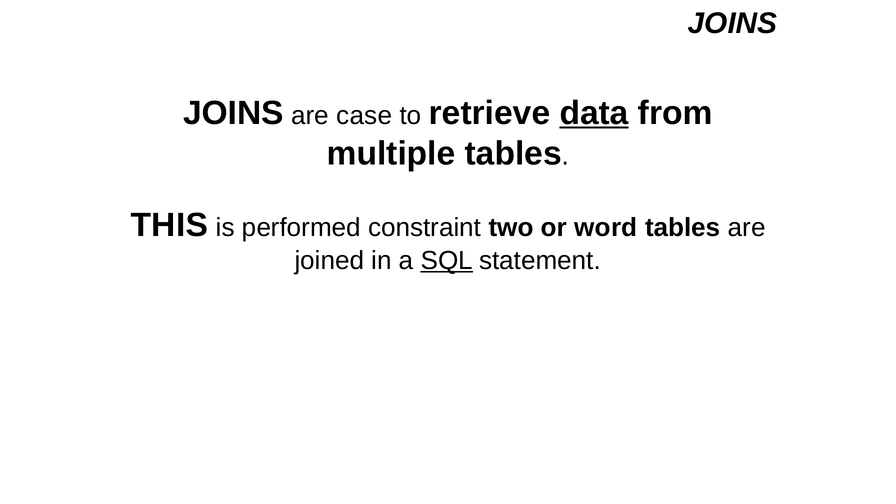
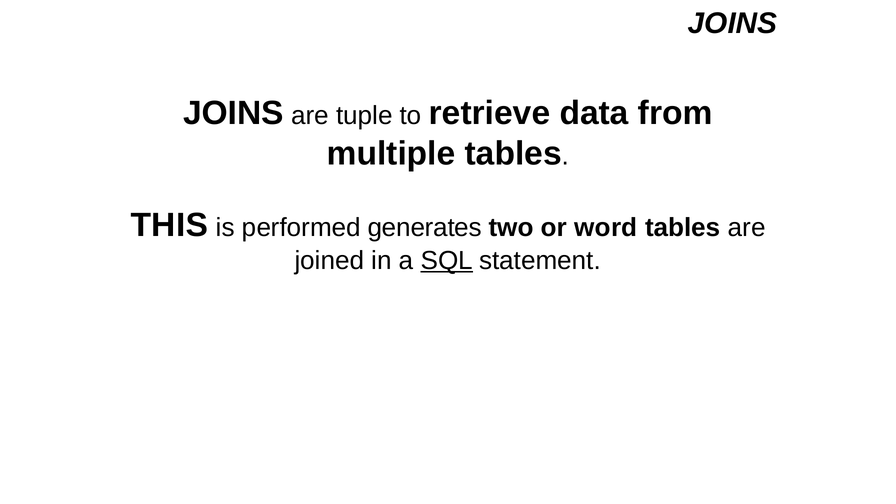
case: case -> tuple (364, 116)
data underline: present -> none (594, 113)
constraint: constraint -> generates (425, 228)
